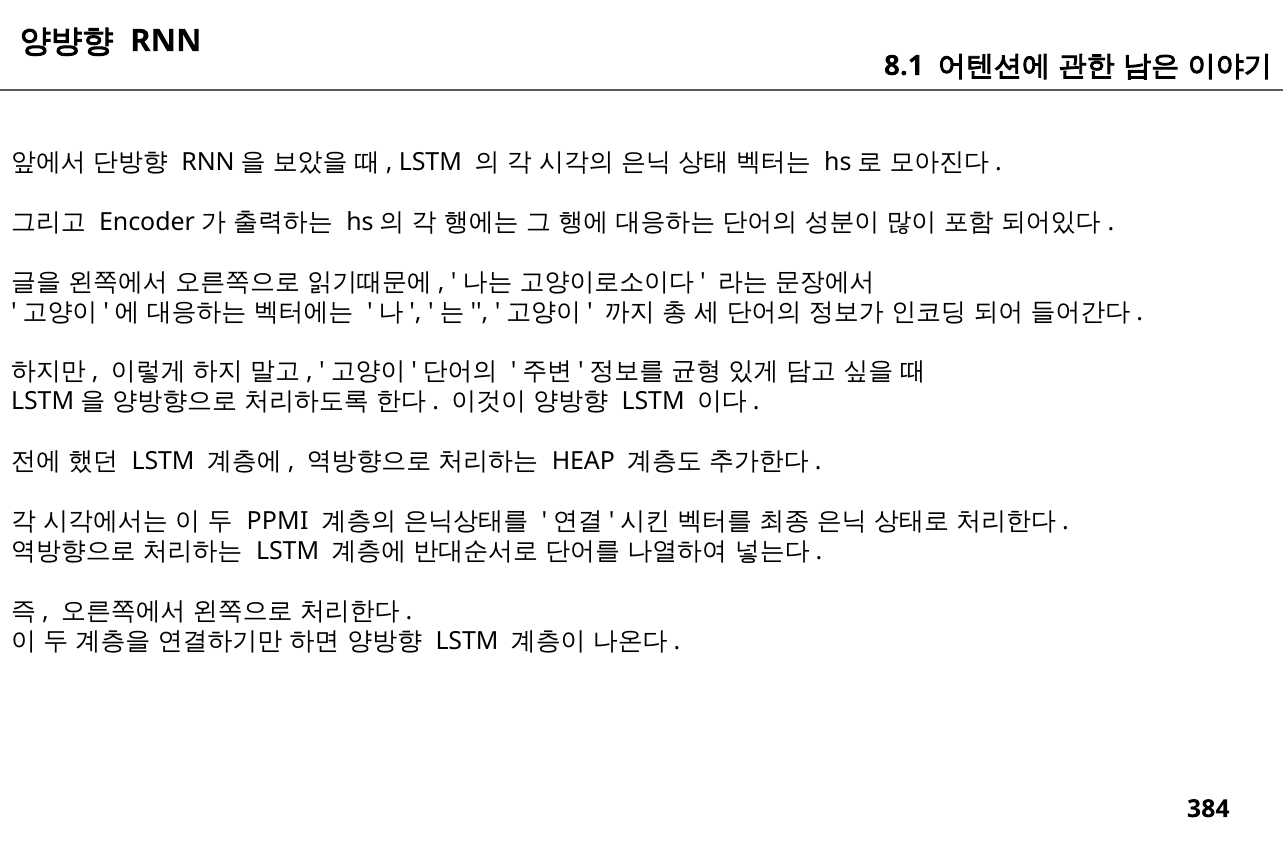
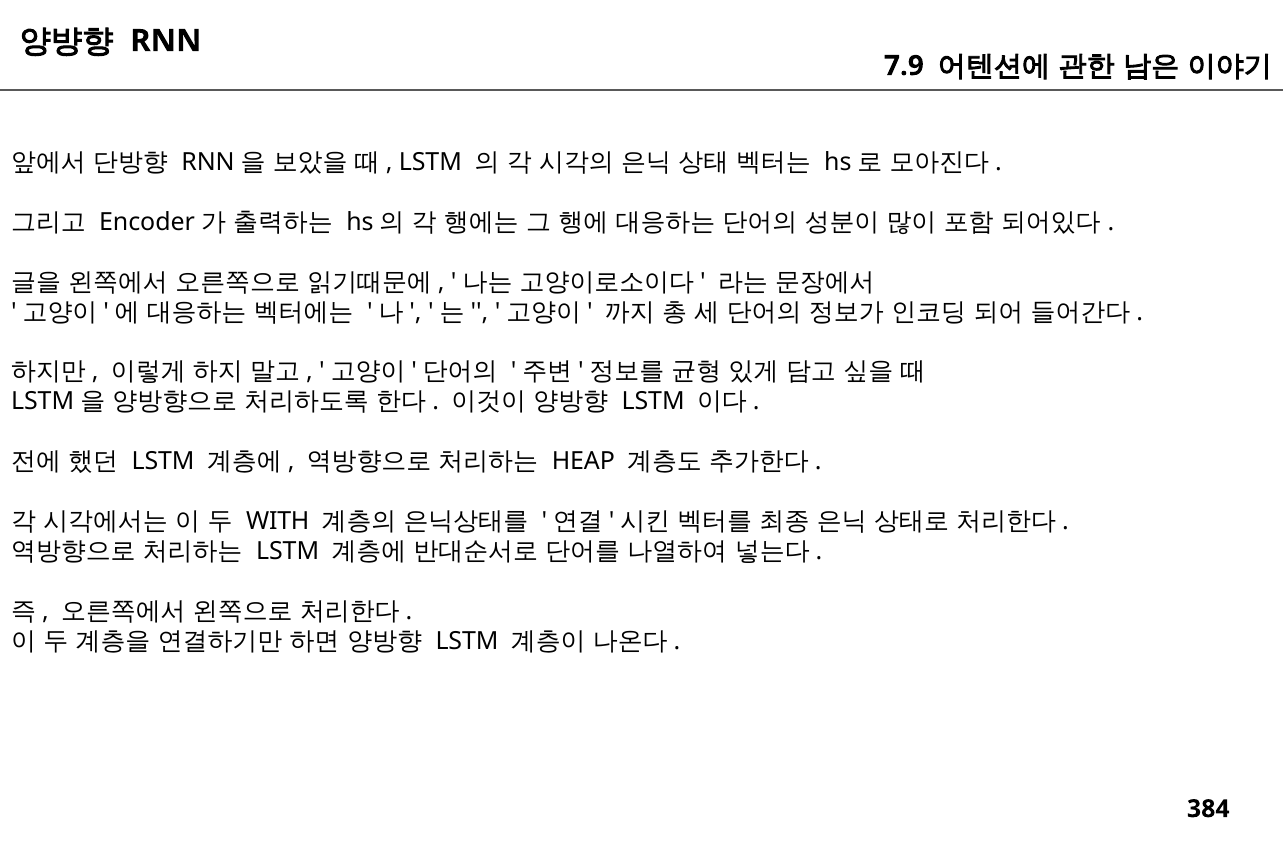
8.1: 8.1 -> 7.9 (904, 66)
PPMI: PPMI -> WITH (278, 521)
